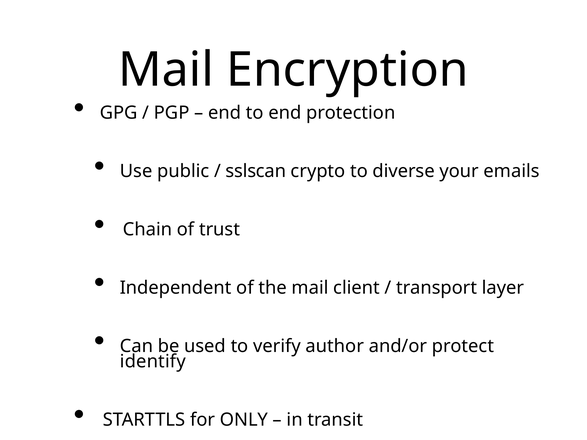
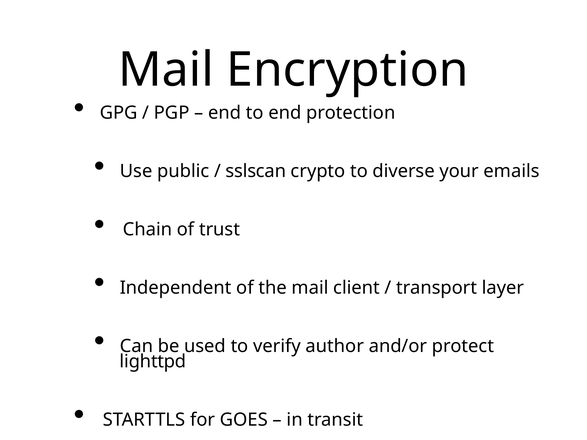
identify: identify -> lighttpd (153, 362)
ONLY: ONLY -> GOES (244, 420)
